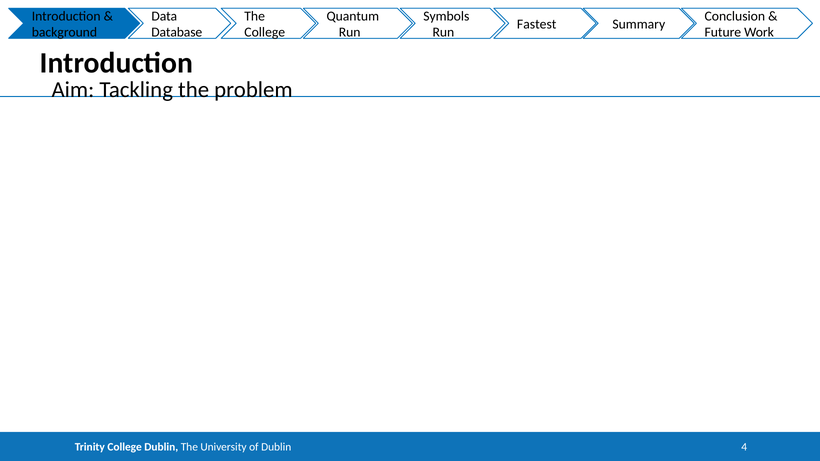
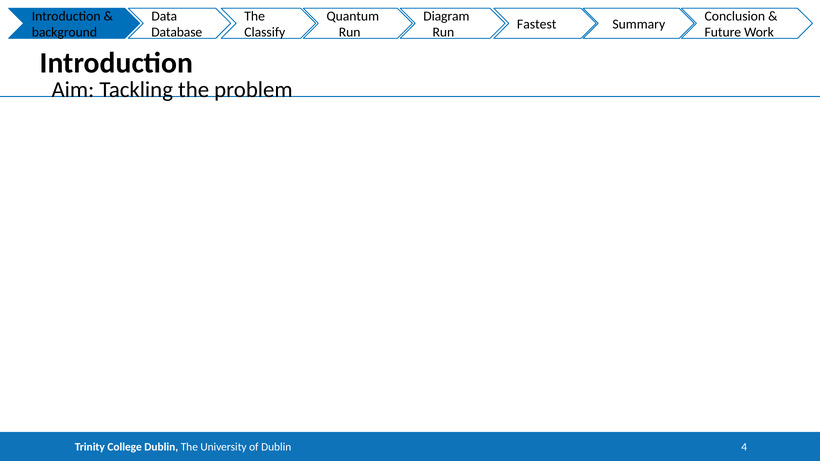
Symbols: Symbols -> Diagram (446, 16)
College: College -> Classify (265, 32)
